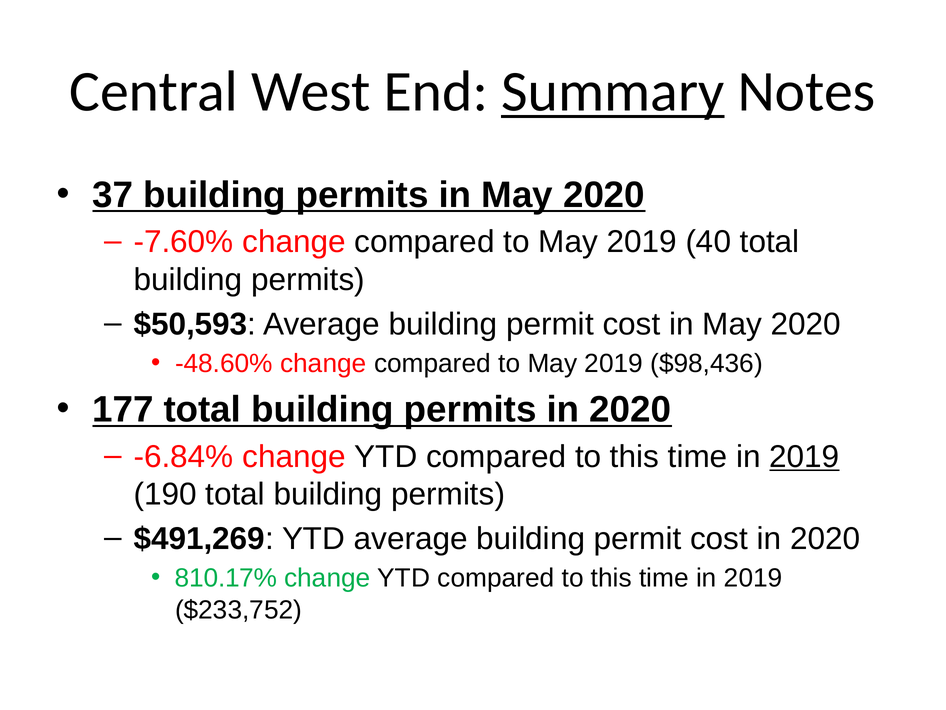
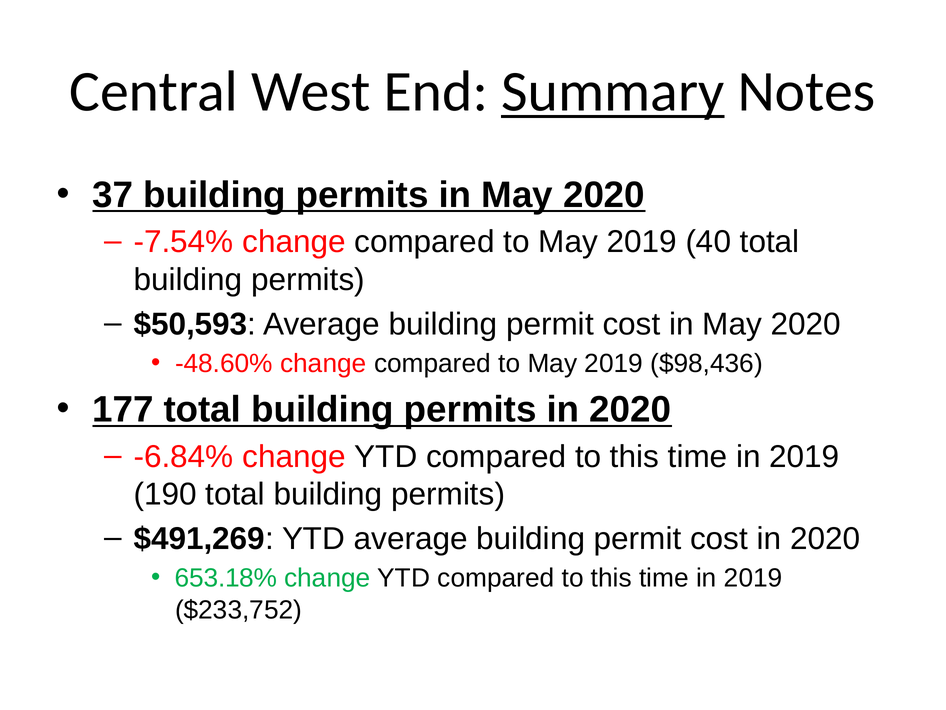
-7.60%: -7.60% -> -7.54% (184, 242)
2019 underline: present -> none (804, 456)
810.17%: 810.17% -> 653.18% (226, 578)
